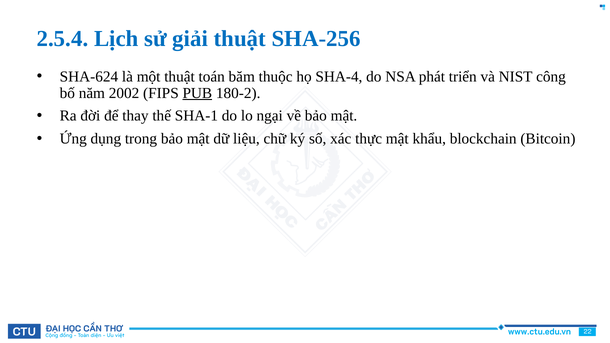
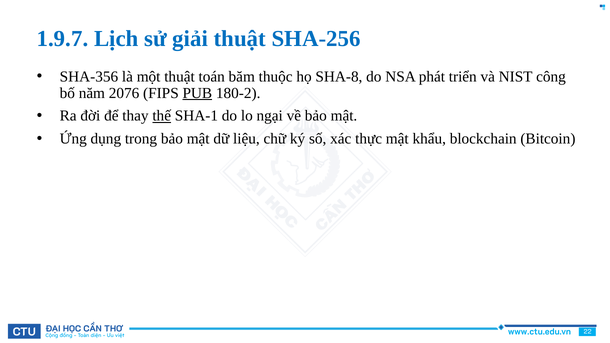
2.5.4: 2.5.4 -> 1.9.7 (63, 39)
SHA-624: SHA-624 -> SHA-356 (89, 77)
SHA-4: SHA-4 -> SHA-8 (339, 77)
2002: 2002 -> 2076 (124, 93)
thế underline: none -> present (162, 116)
